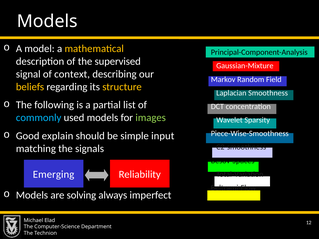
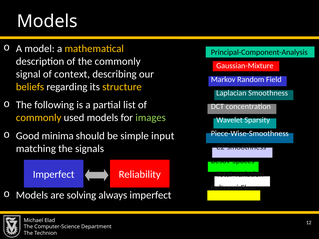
the supervised: supervised -> commonly (118, 61)
commonly colour: light blue -> yellow (39, 118)
explain: explain -> minima (58, 136)
Emerging: Emerging -> Imperfect (54, 175)
